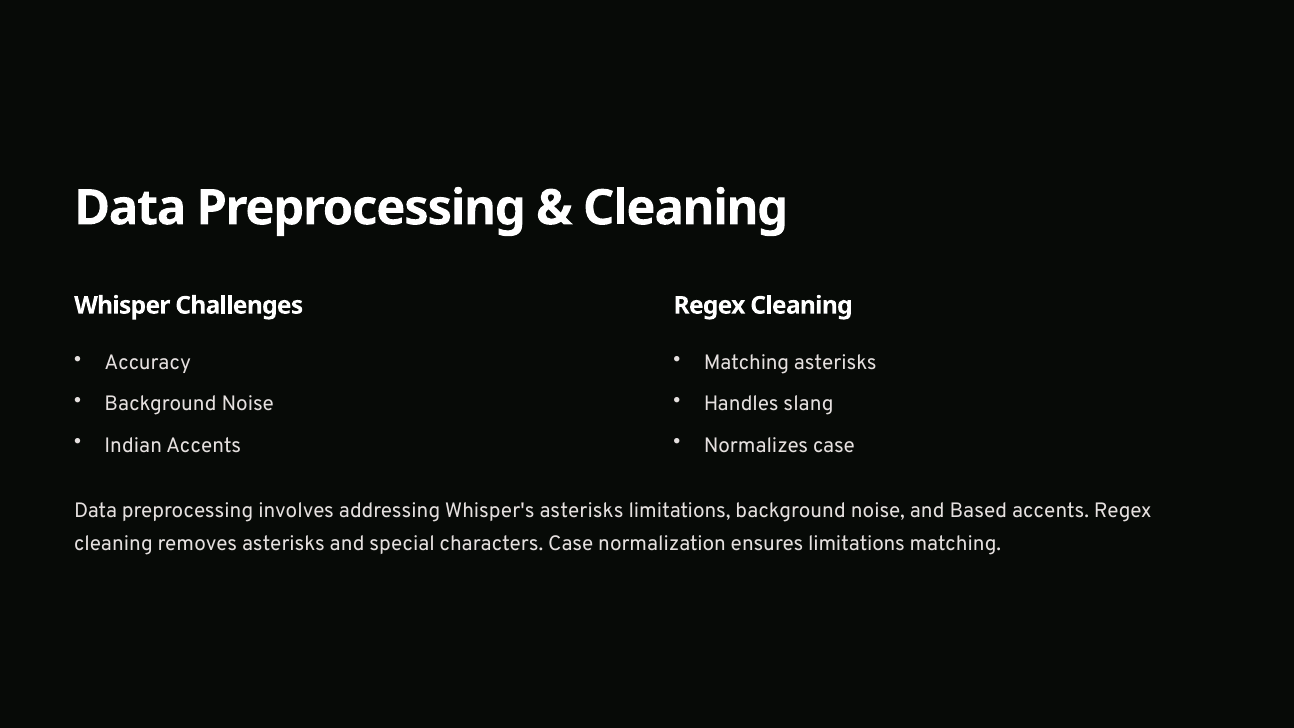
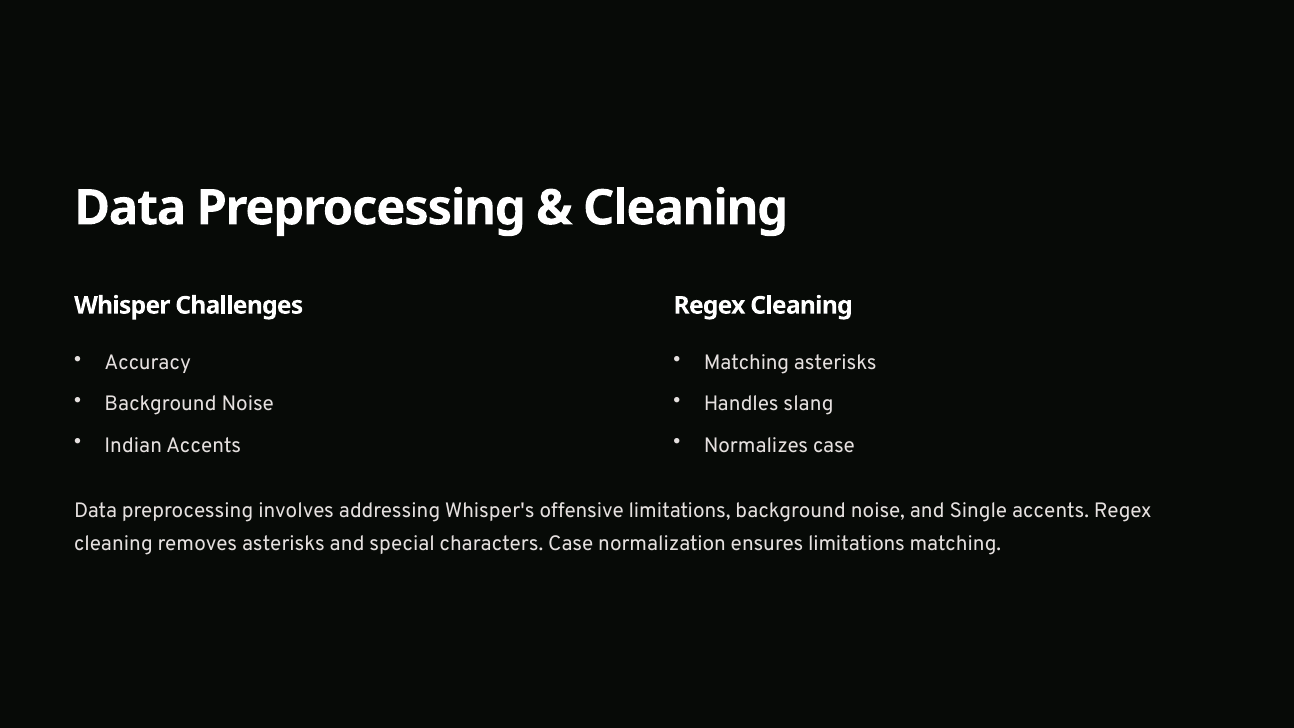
Whisper's asterisks: asterisks -> offensive (582, 510)
Based: Based -> Single (978, 510)
